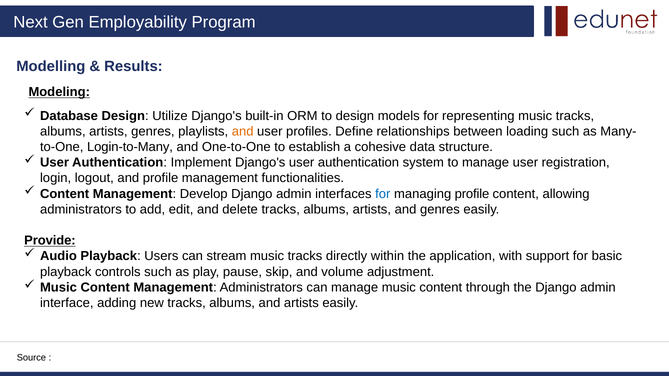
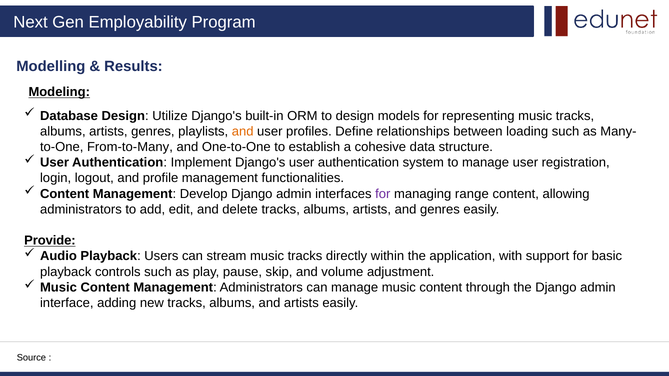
Login-to-Many: Login-to-Many -> From-to-Many (130, 147)
for colour: blue -> purple (383, 194)
managing profile: profile -> range (472, 194)
